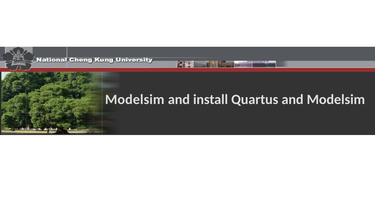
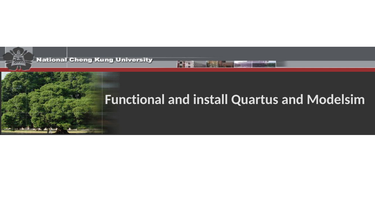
Modelsim: Modelsim -> Functional (135, 99)
